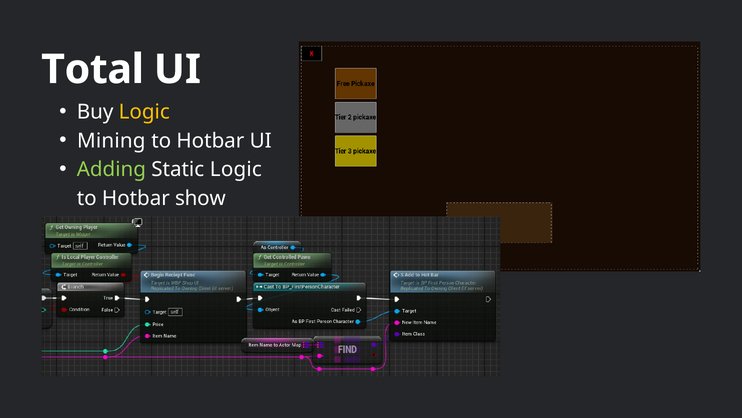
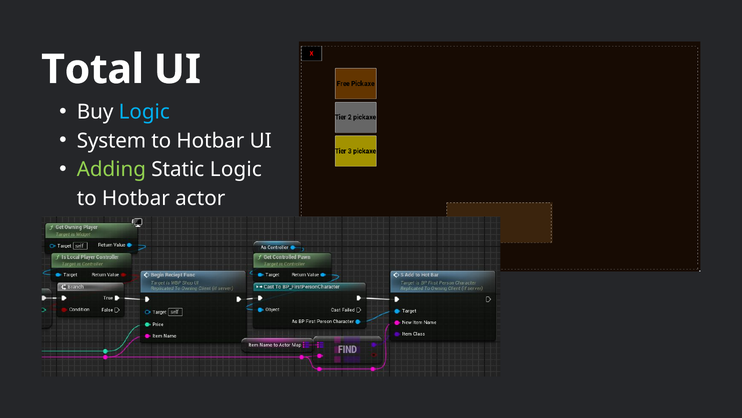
Logic colour: yellow -> light blue (144, 112)
Mining: Mining -> System (111, 141)
show: show -> actor (200, 198)
